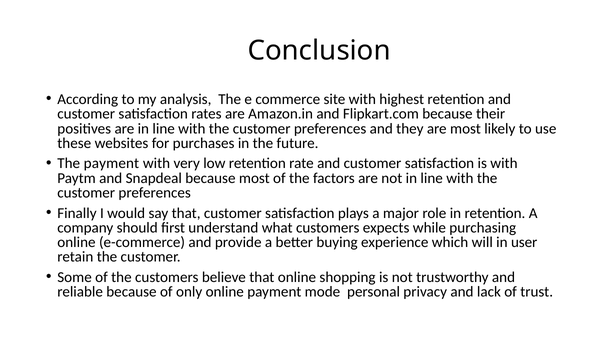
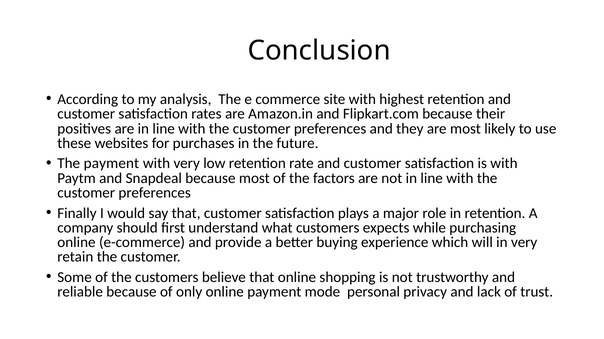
in user: user -> very (524, 243)
